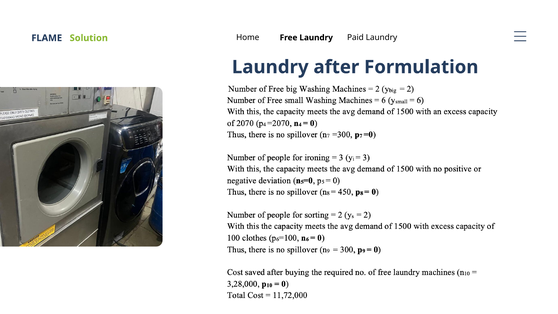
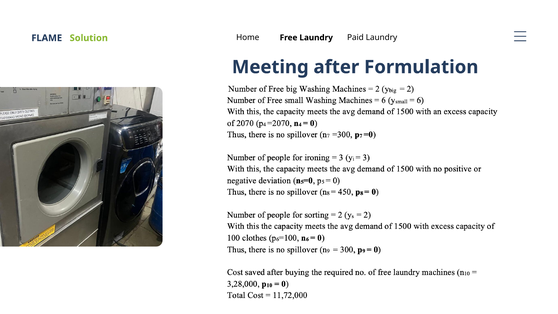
Laundry: Laundry -> Meeting (270, 67)
